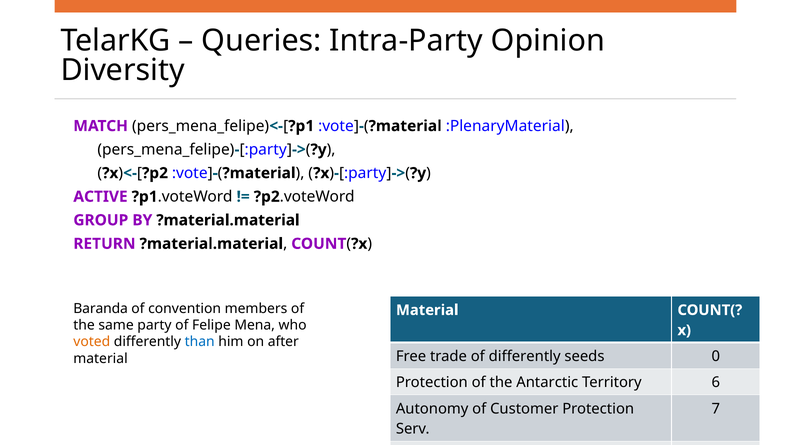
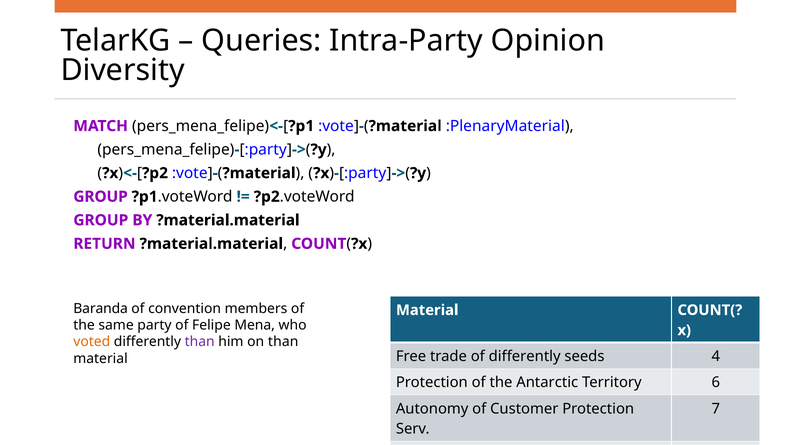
ACTIVE: ACTIVE -> GROUP (101, 197)
than colour: blue -> purple (200, 342)
on after: after -> than (283, 342)
0: 0 -> 4 (716, 356)
